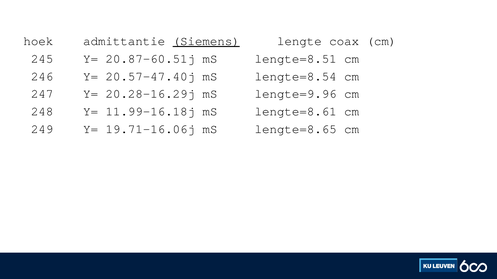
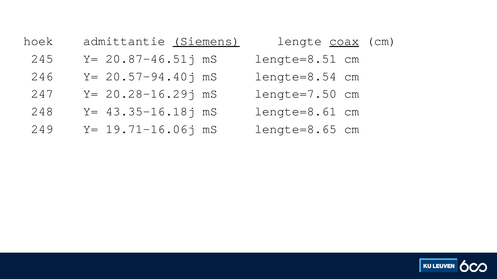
coax underline: none -> present (344, 41)
20.87-60.51j: 20.87-60.51j -> 20.87-46.51j (150, 59)
20.57-47.40j: 20.57-47.40j -> 20.57-94.40j (150, 76)
lengte=9.96: lengte=9.96 -> lengte=7.50 (296, 94)
11.99-16.18j: 11.99-16.18j -> 43.35-16.18j (150, 112)
